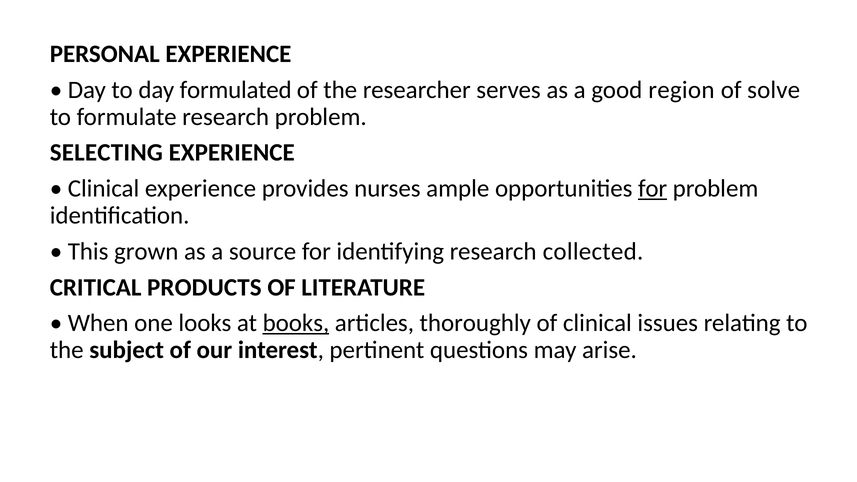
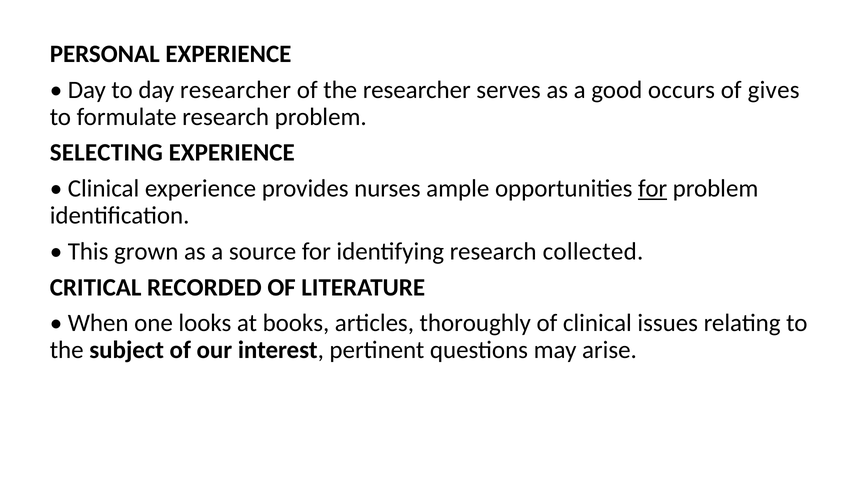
day formulated: formulated -> researcher (235, 90)
region: region -> occurs (681, 90)
solve: solve -> gives (774, 90)
PRODUCTS: PRODUCTS -> RECORDED (204, 287)
books underline: present -> none (296, 323)
